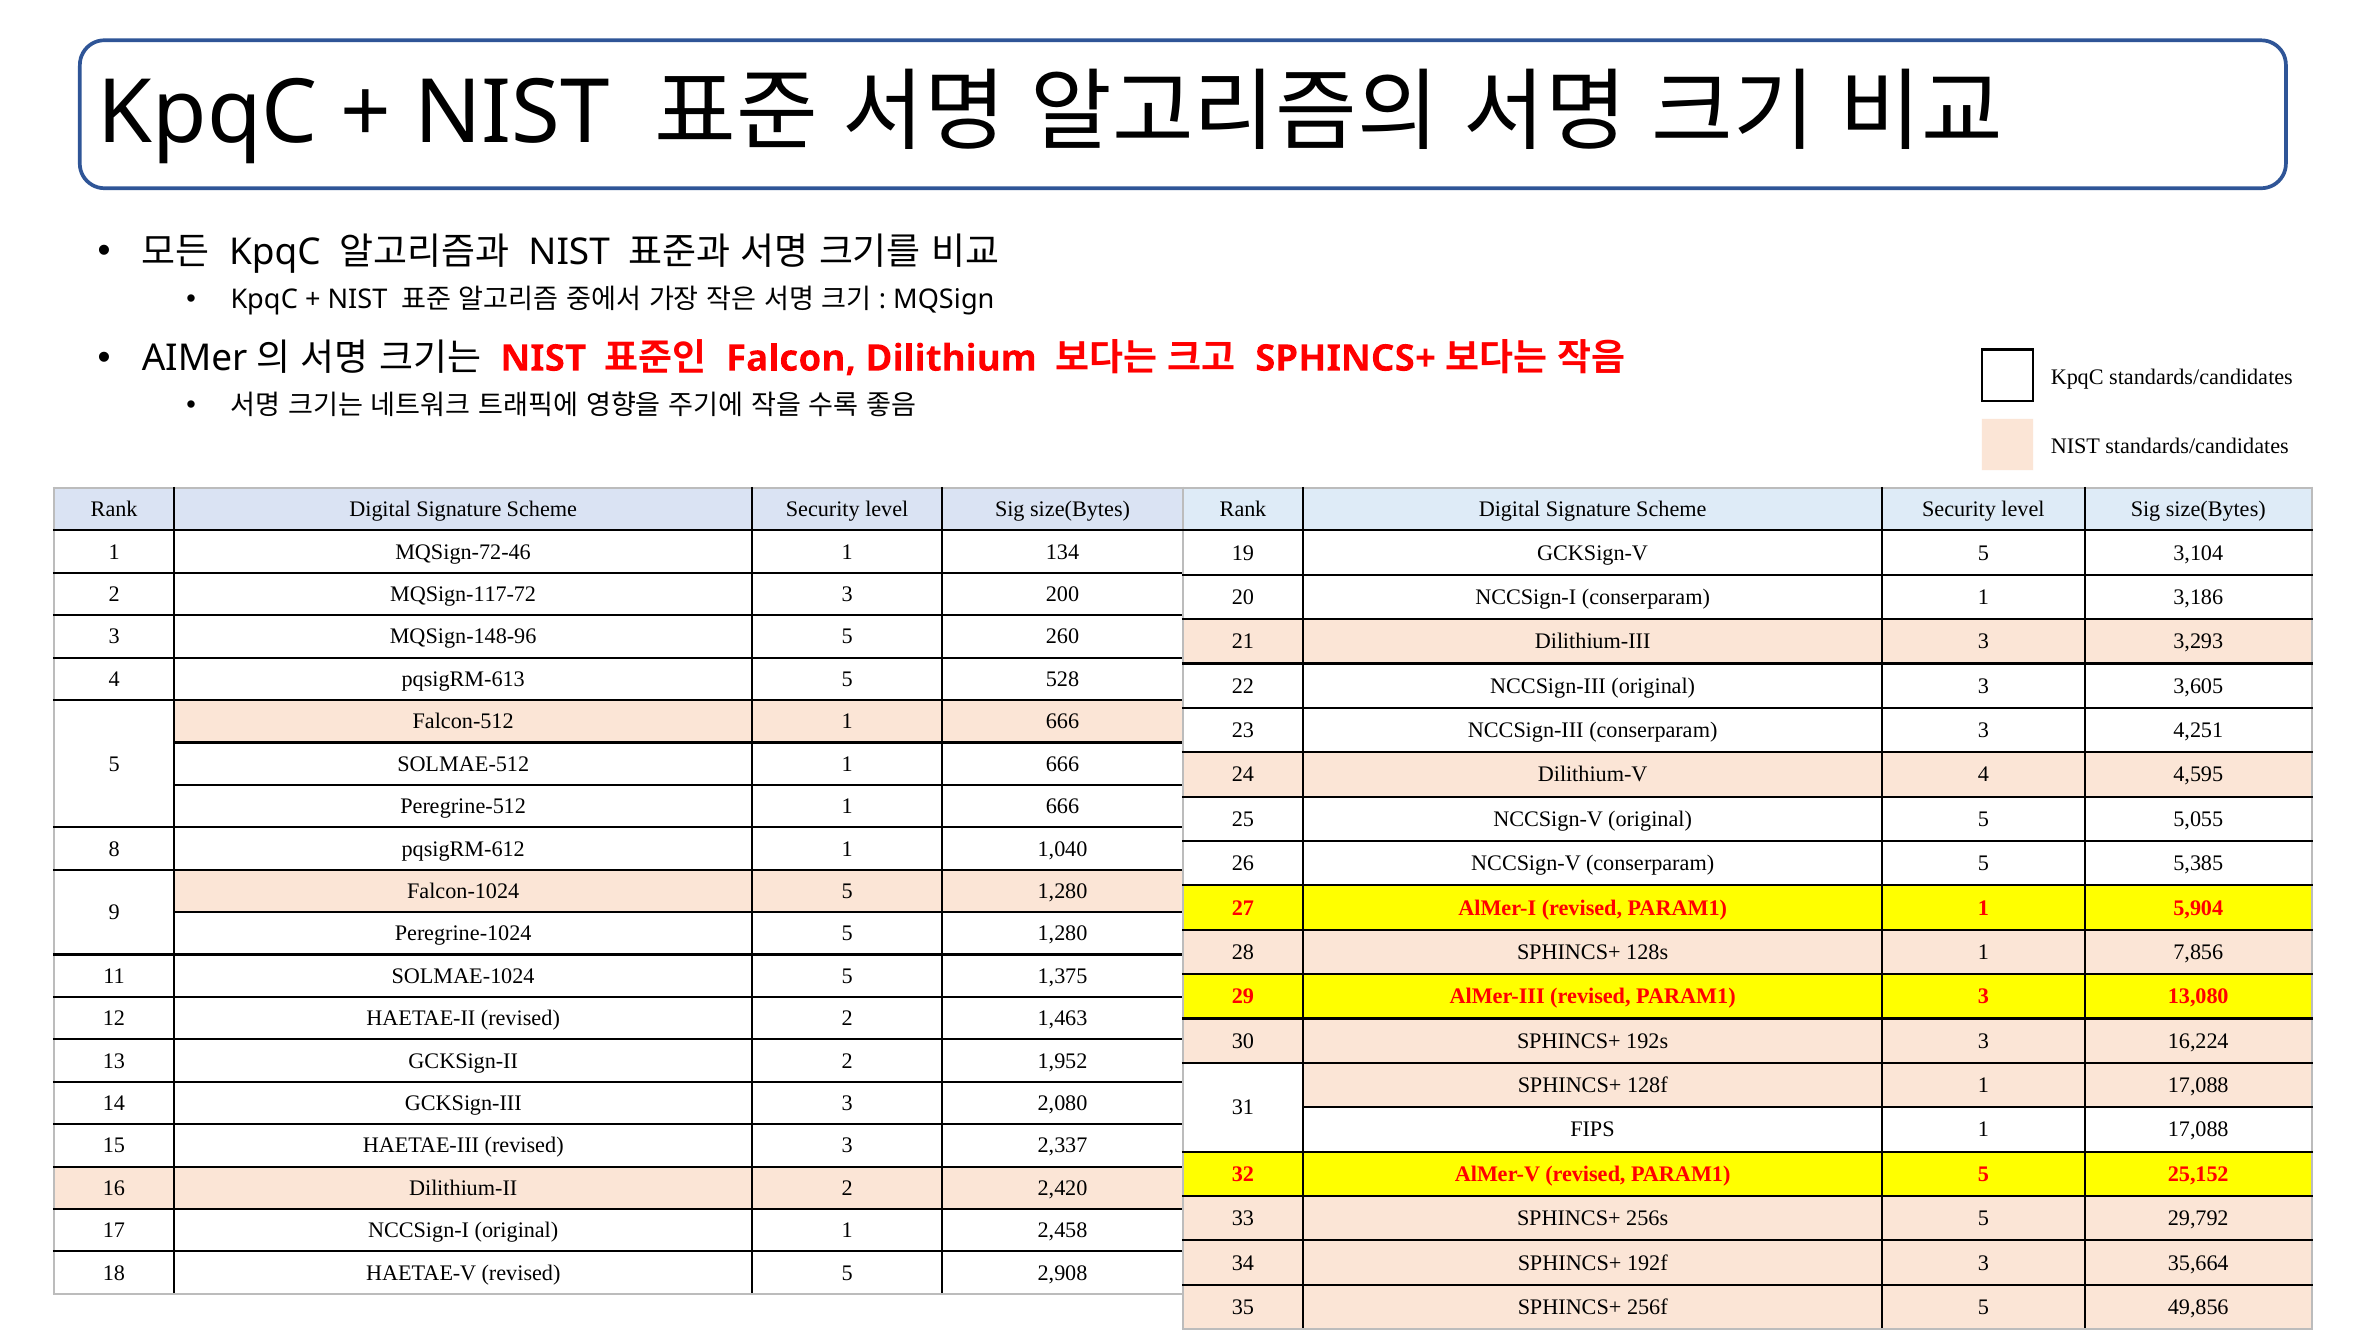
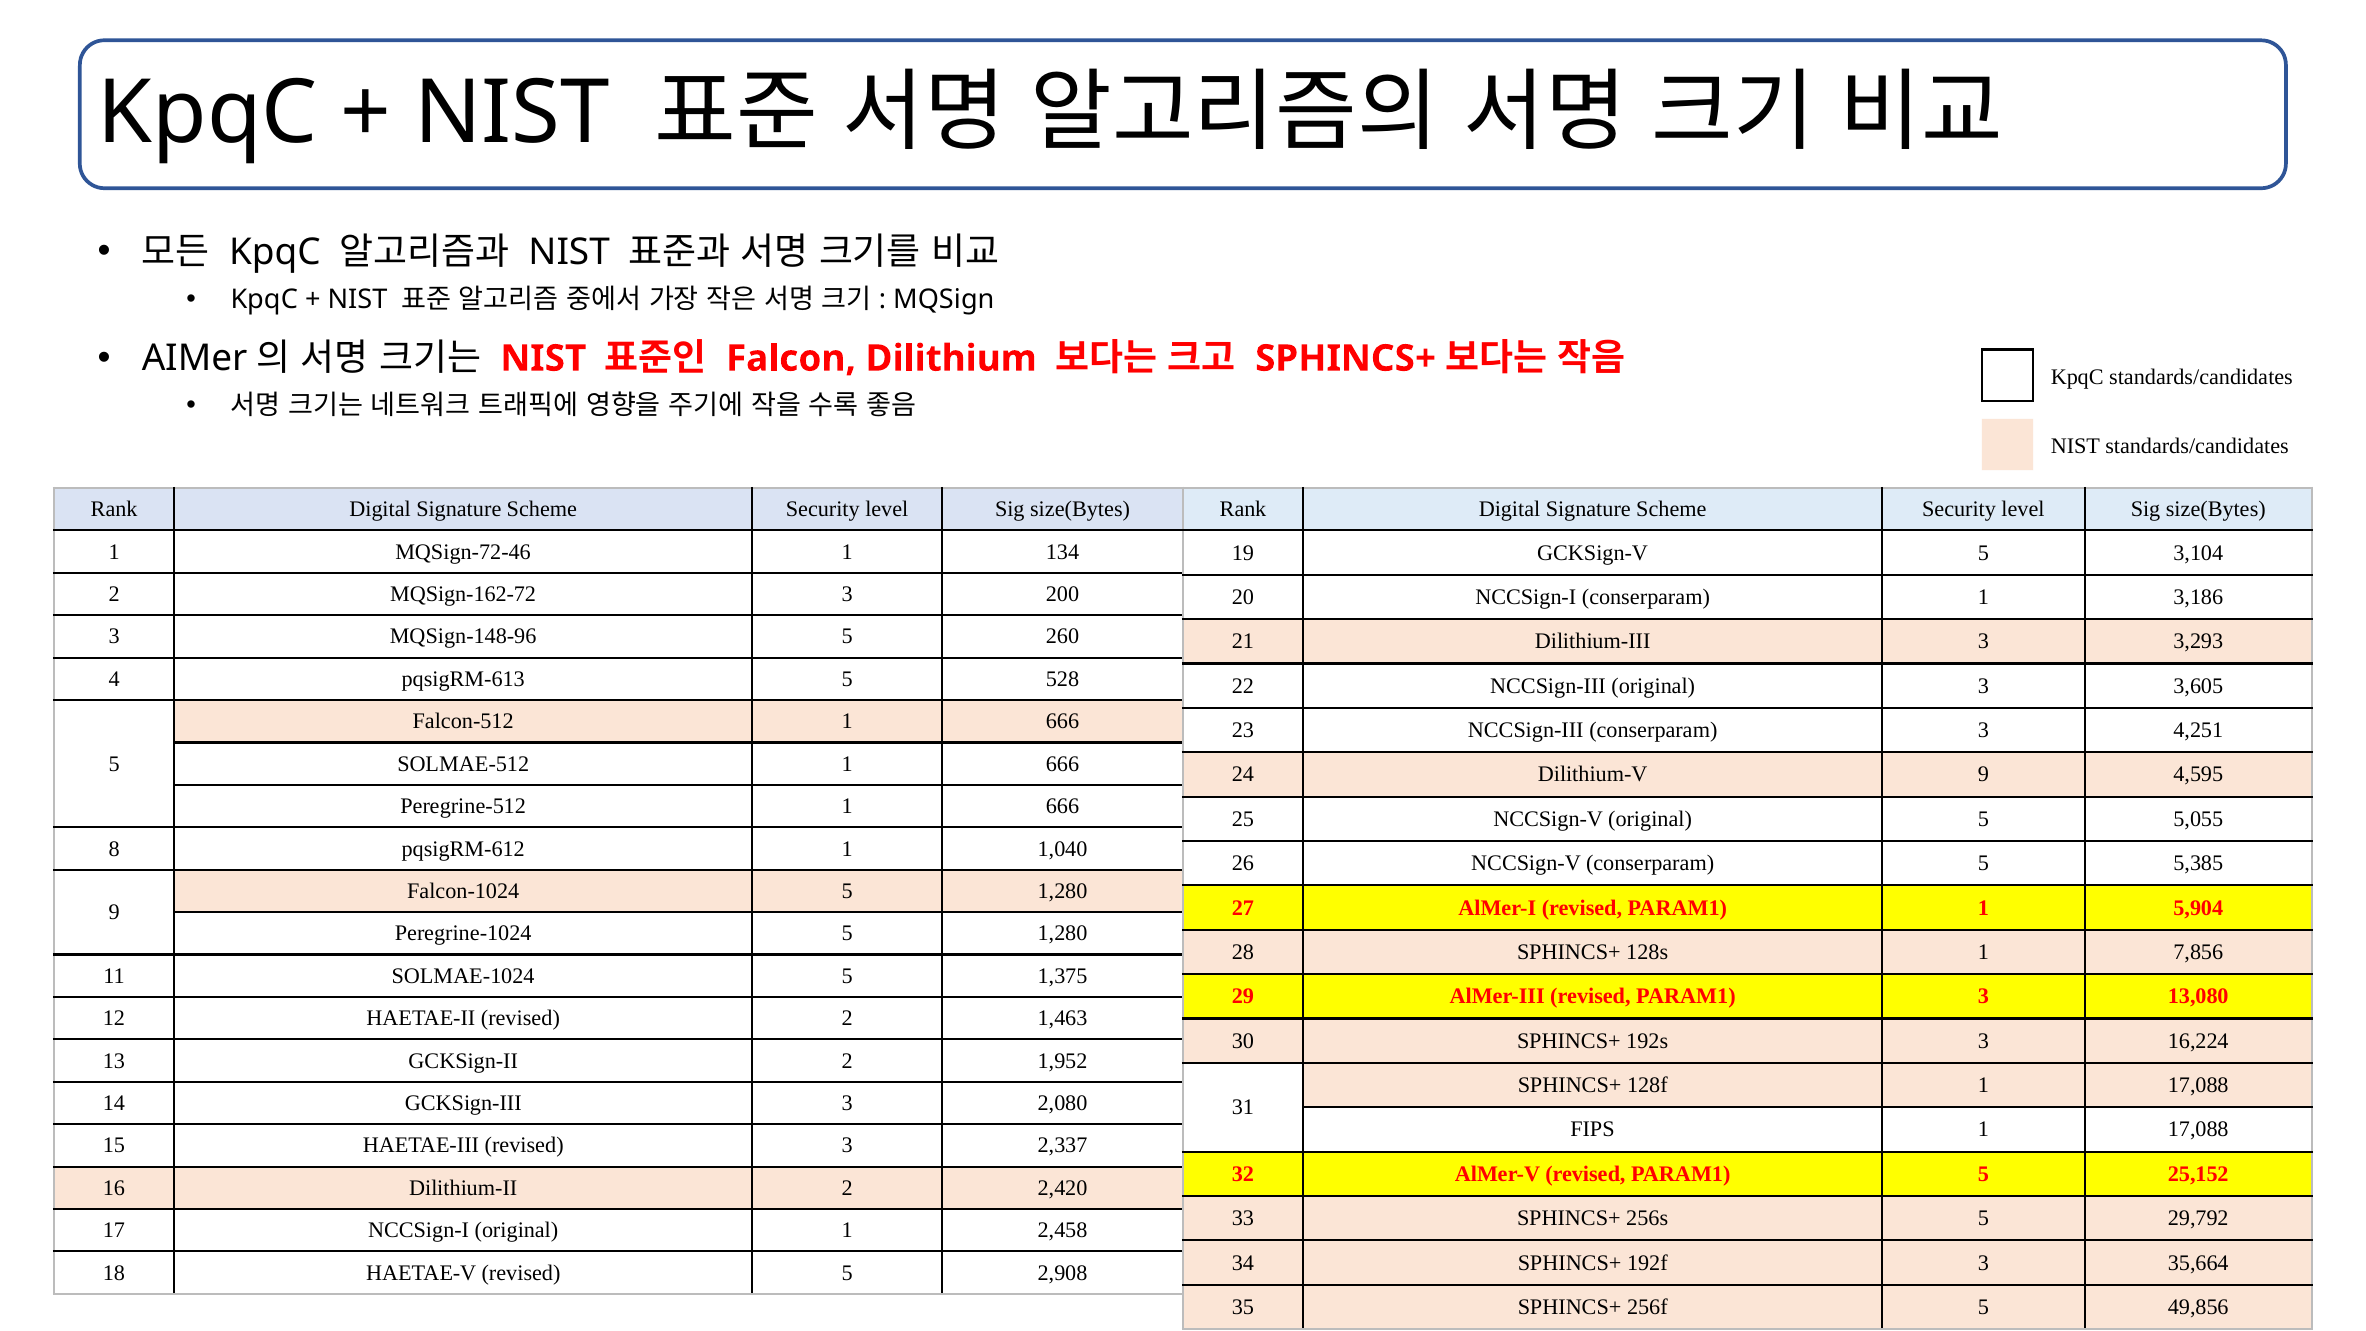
MQSign-117-72: MQSign-117-72 -> MQSign-162-72 (463, 594)
Dilithium-V 4: 4 -> 9 (1983, 775)
